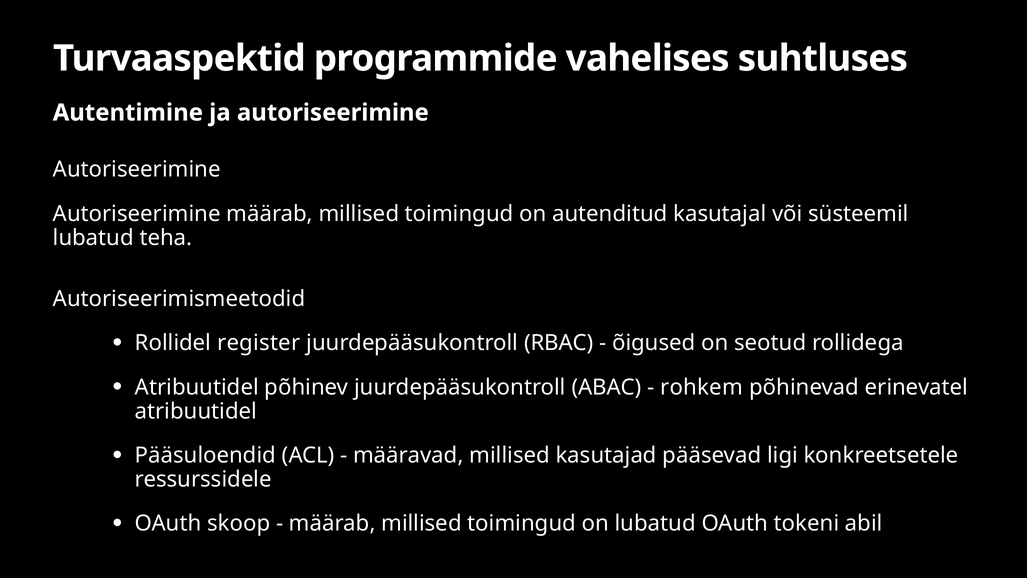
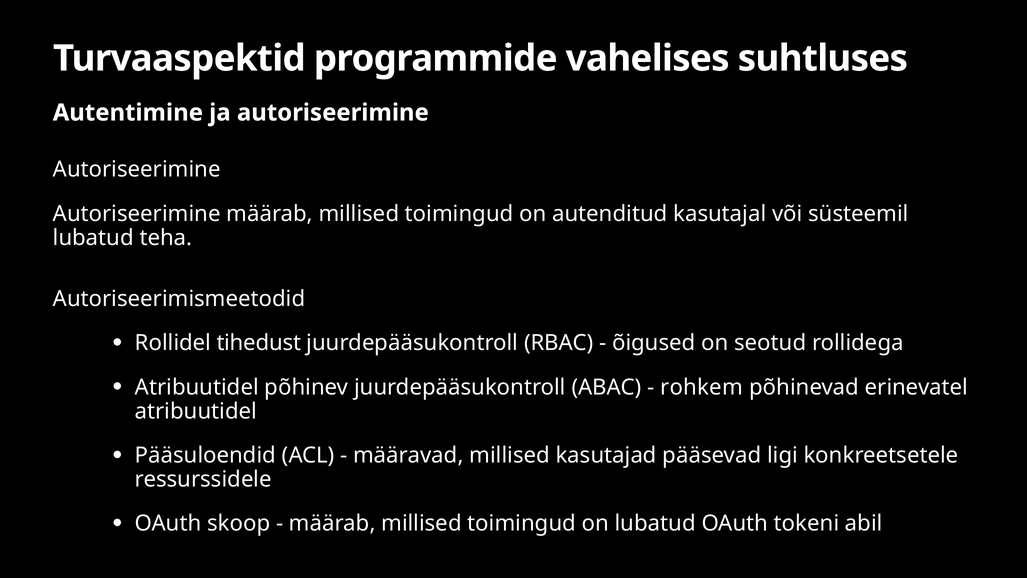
register: register -> tihedust (259, 343)
